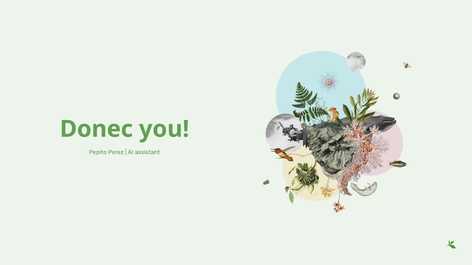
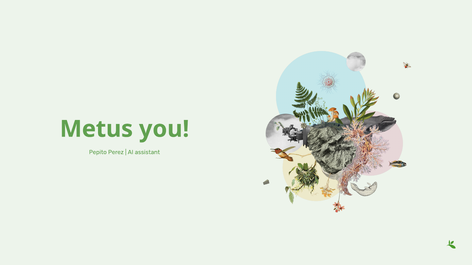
Donec: Donec -> Metus (96, 129)
